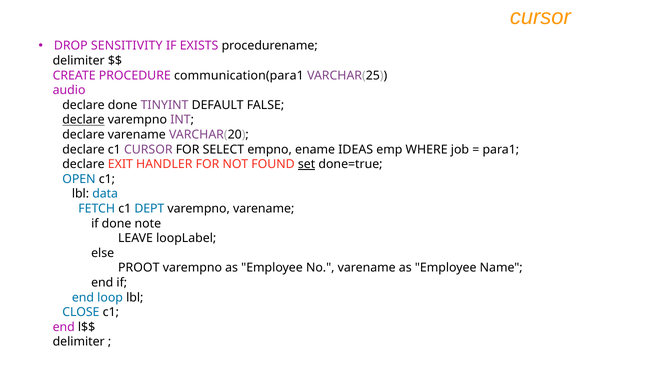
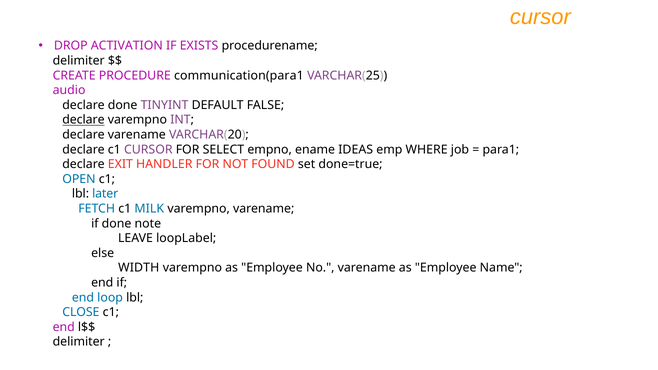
SENSITIVITY: SENSITIVITY -> ACTIVATION (127, 46)
set underline: present -> none (307, 164)
data: data -> later (105, 194)
DEPT: DEPT -> MILK (149, 209)
PROOT: PROOT -> WIDTH (139, 268)
